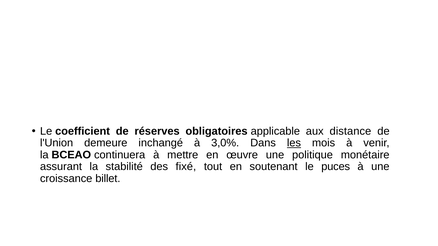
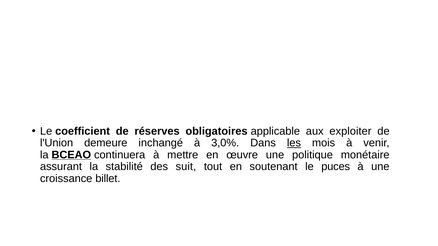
distance: distance -> exploiter (350, 131)
BCEAO underline: none -> present (71, 155)
fixé: fixé -> suit (186, 167)
